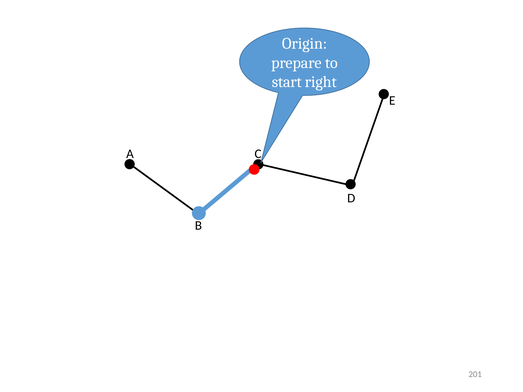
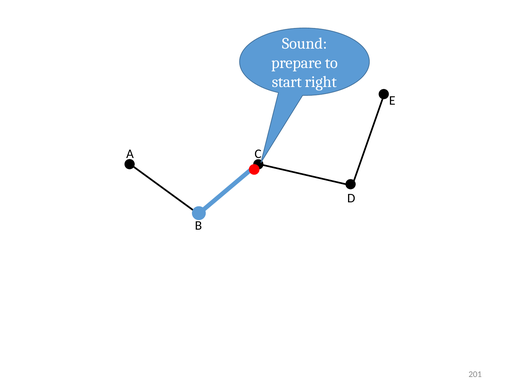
Origin: Origin -> Sound (305, 44)
